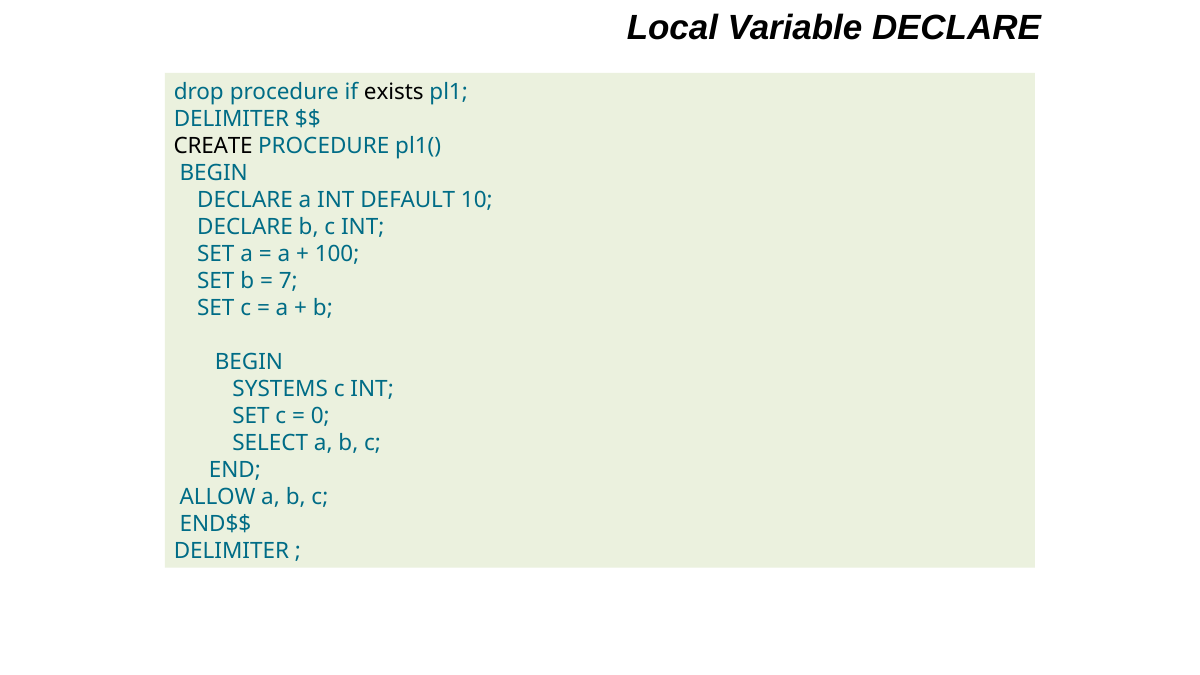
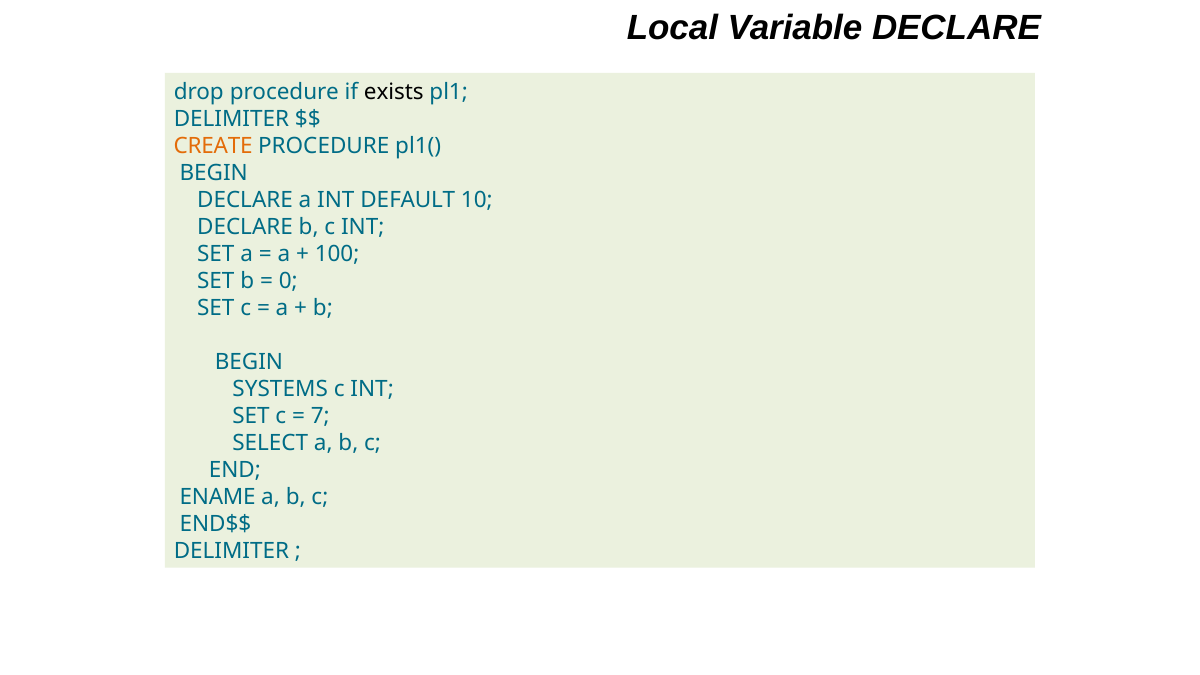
CREATE colour: black -> orange (213, 146)
7: 7 -> 0 (288, 281)
0: 0 -> 7 (320, 416)
ALLOW: ALLOW -> ENAME (218, 497)
